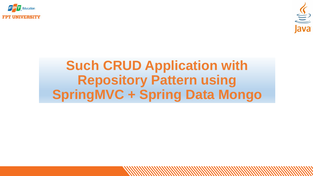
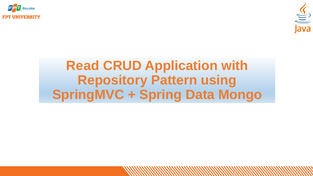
Such: Such -> Read (83, 66)
